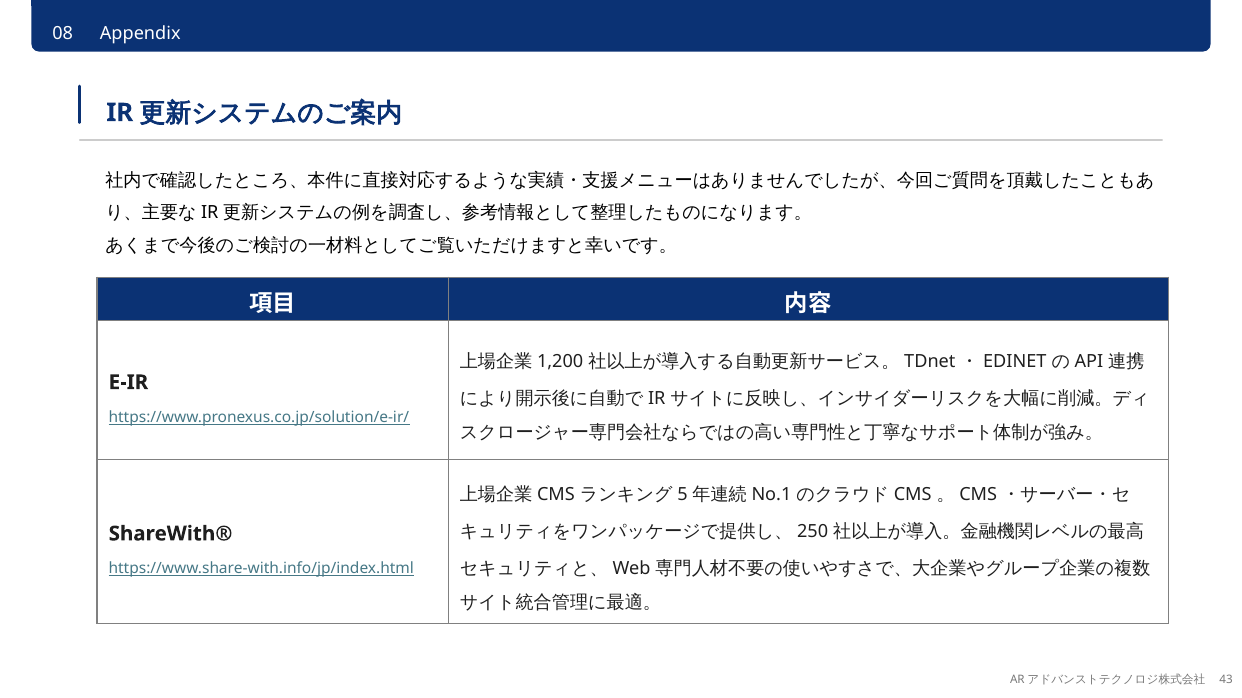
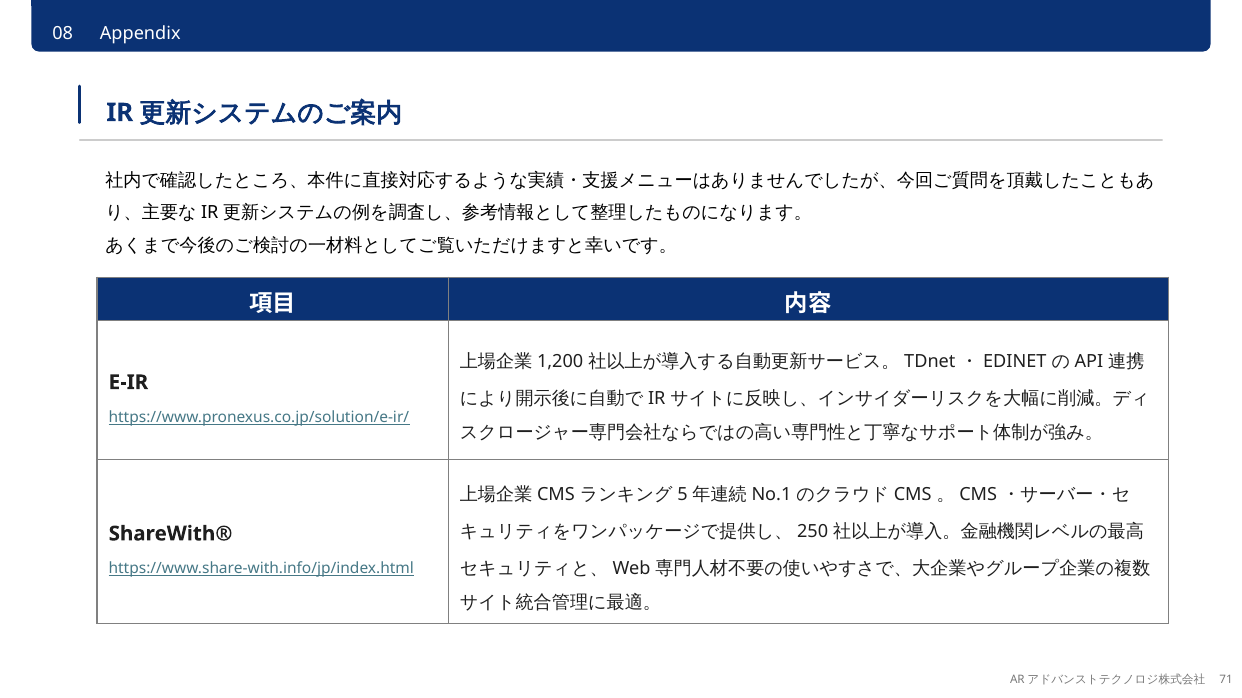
43: 43 -> 71 (1226, 680)
